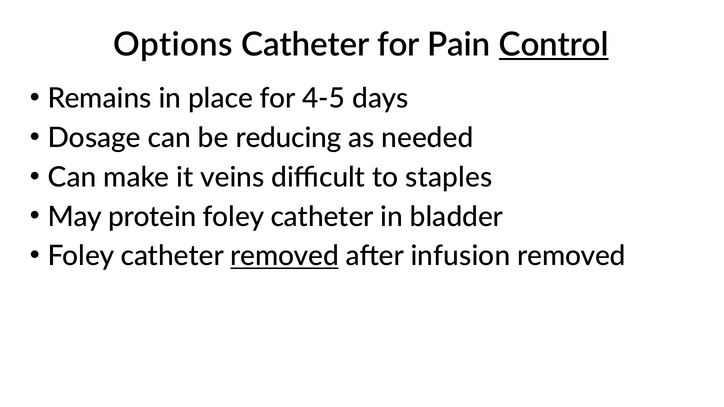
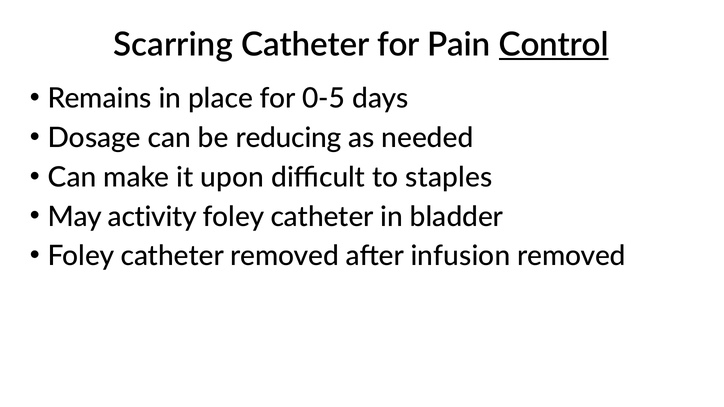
Options: Options -> Scarring (173, 45)
4-5: 4-5 -> 0-5 (324, 99)
veins: veins -> upon (232, 177)
protein: protein -> activity (152, 217)
removed underline: present -> none (285, 256)
